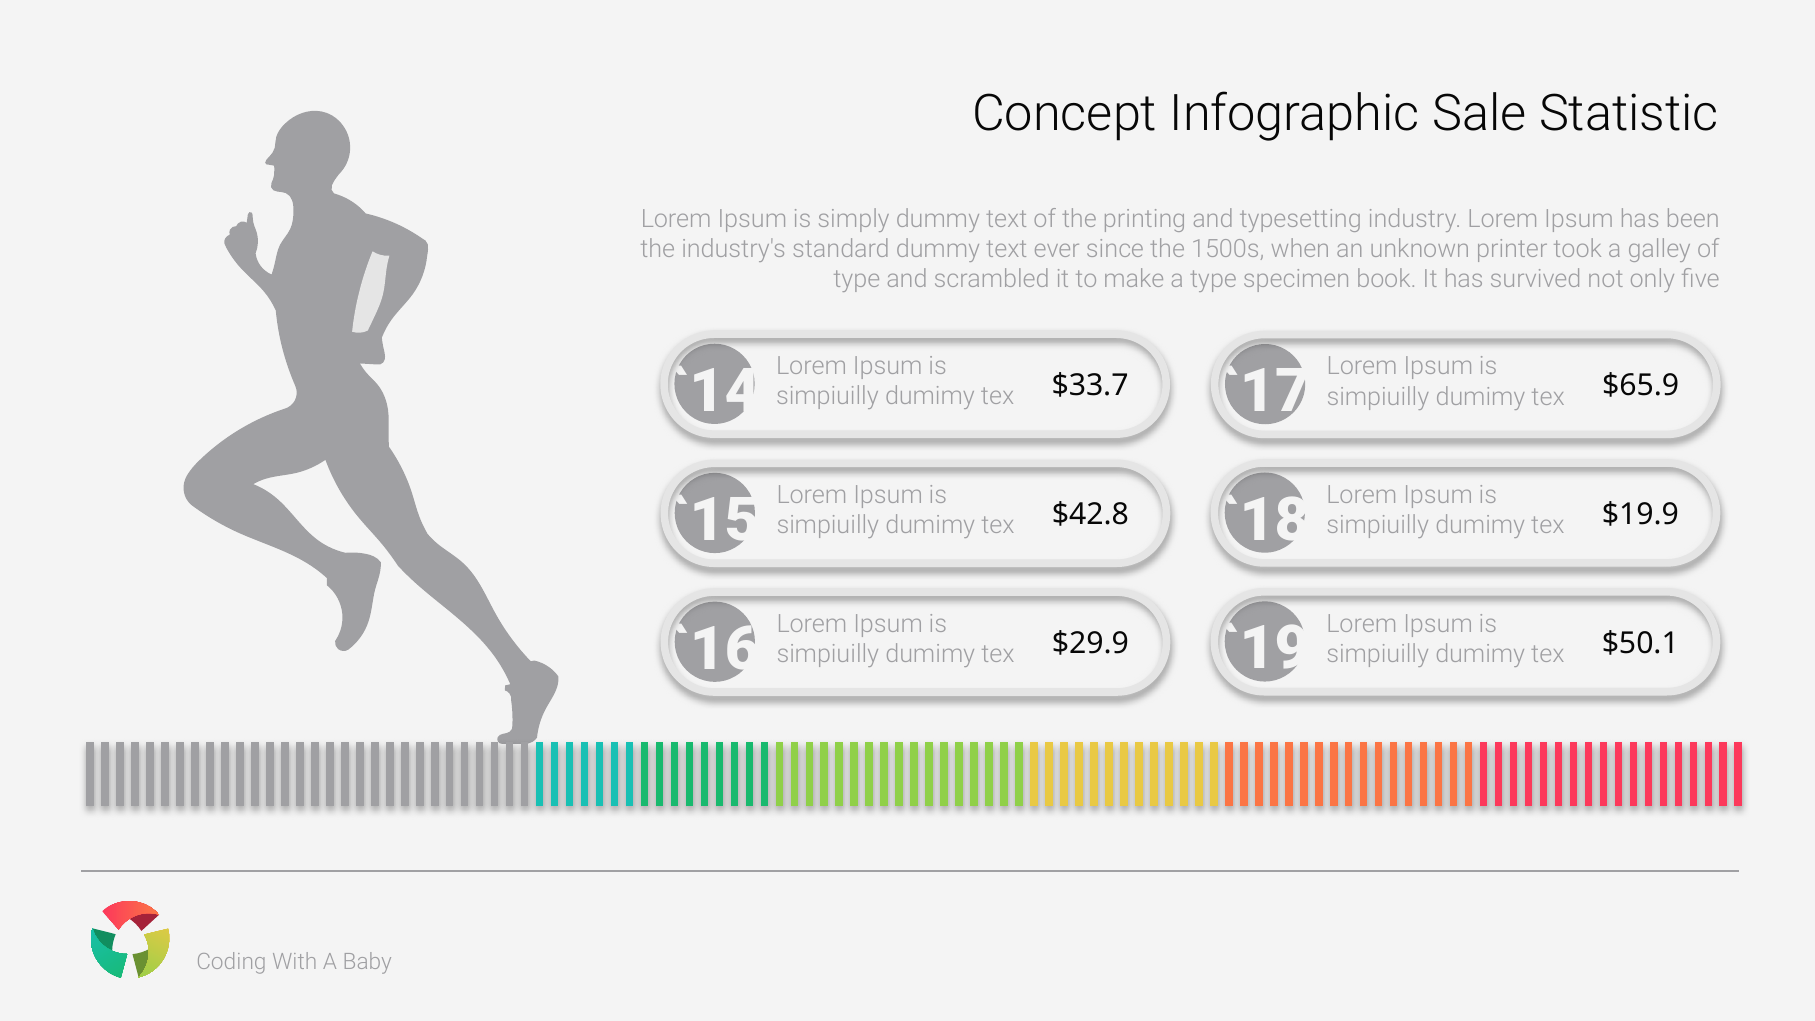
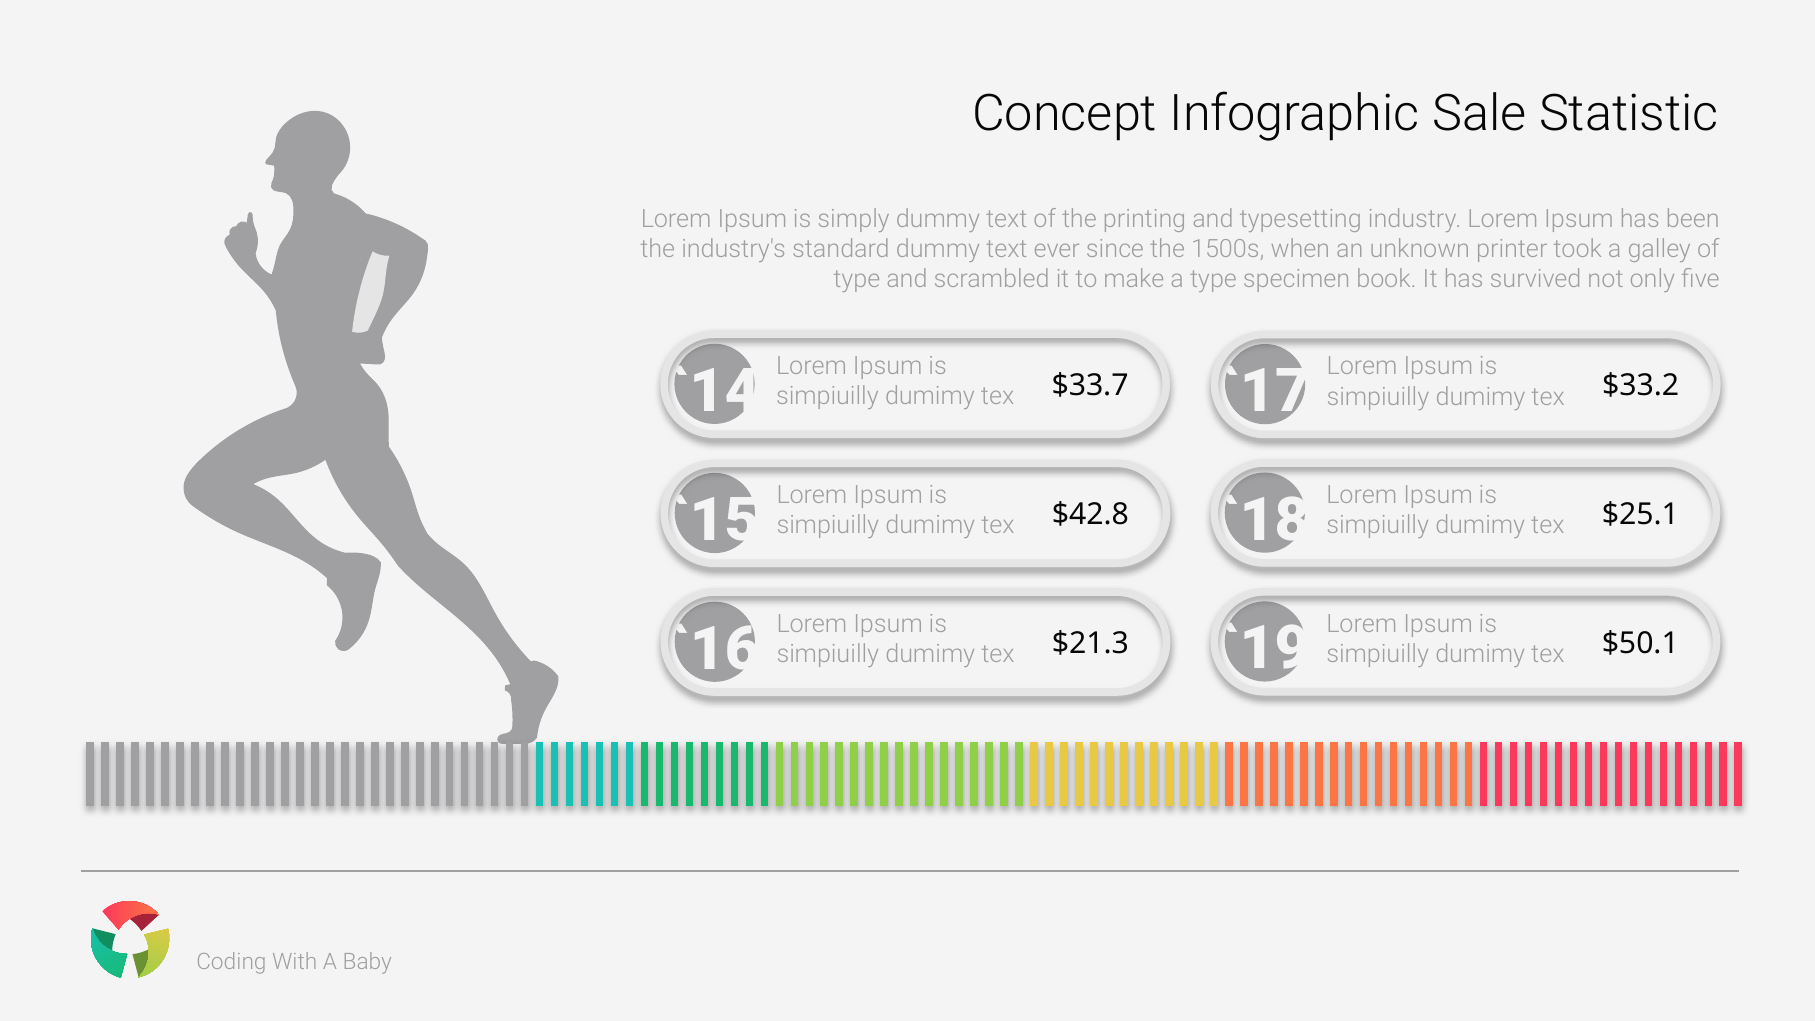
$65.9: $65.9 -> $33.2 (1641, 386)
$19.9: $19.9 -> $25.1 (1640, 514)
$29.9: $29.9 -> $21.3 (1090, 643)
